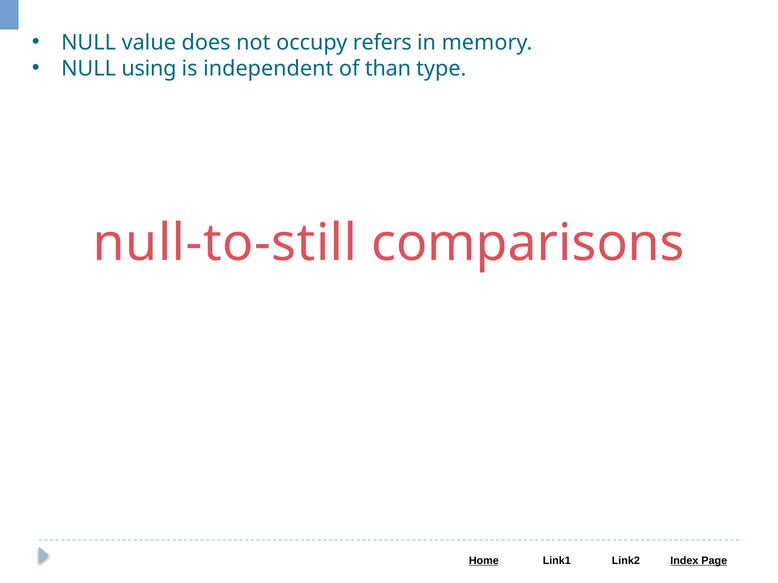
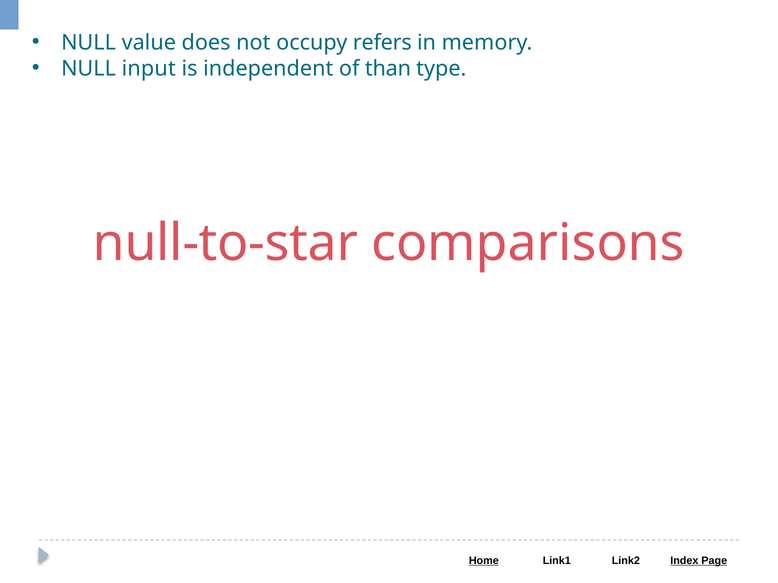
using: using -> input (149, 69)
null-to-still: null-to-still -> null-to-star (225, 243)
